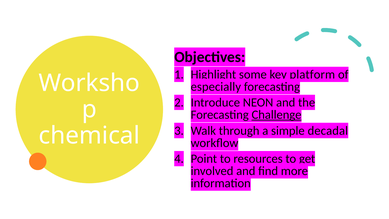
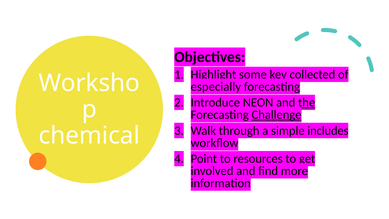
platform: platform -> collected (312, 74)
the underline: none -> present (307, 102)
decadal: decadal -> includes (328, 131)
